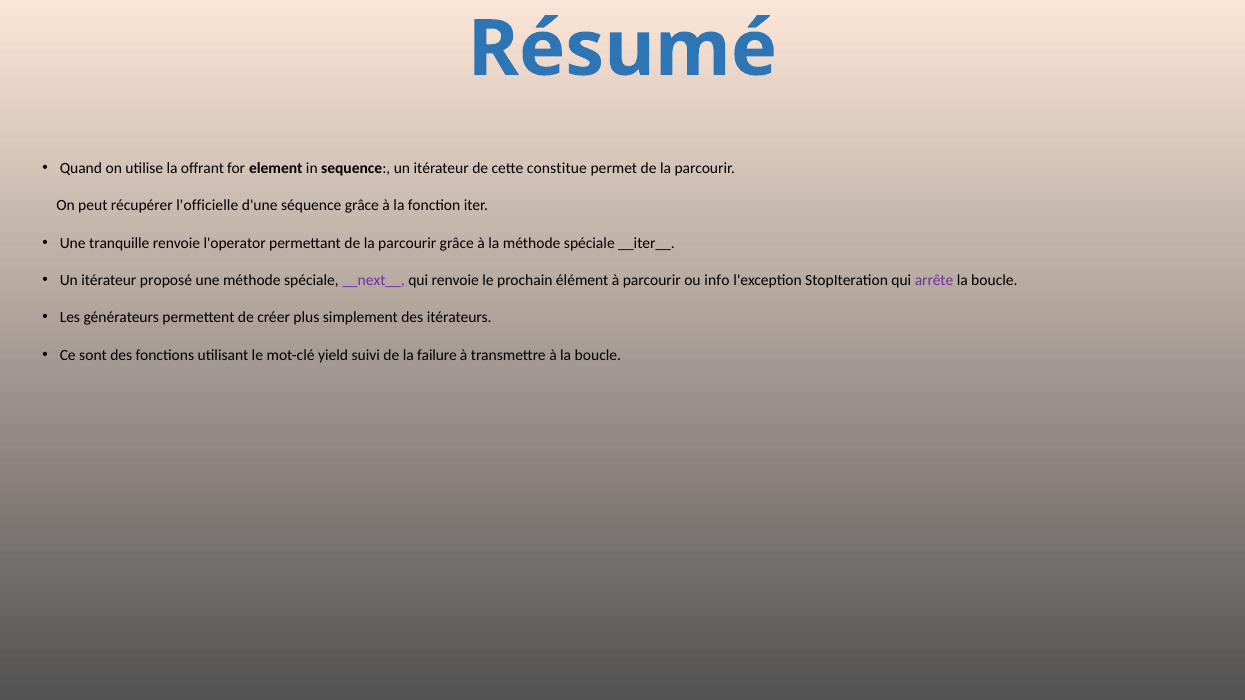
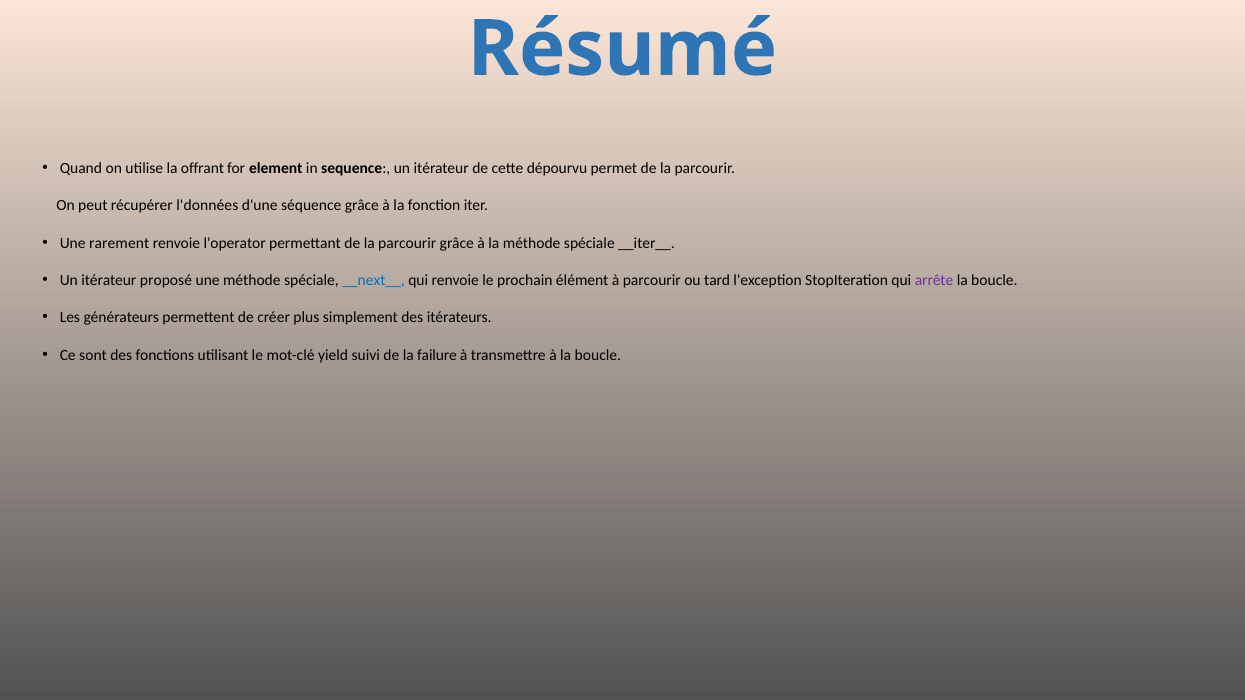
constitue: constitue -> dépourvu (557, 168)
l'officielle: l'officielle -> l'données (207, 206)
tranquille: tranquille -> rarement (119, 243)
__next__ colour: purple -> blue (373, 280)
info: info -> tard (717, 280)
